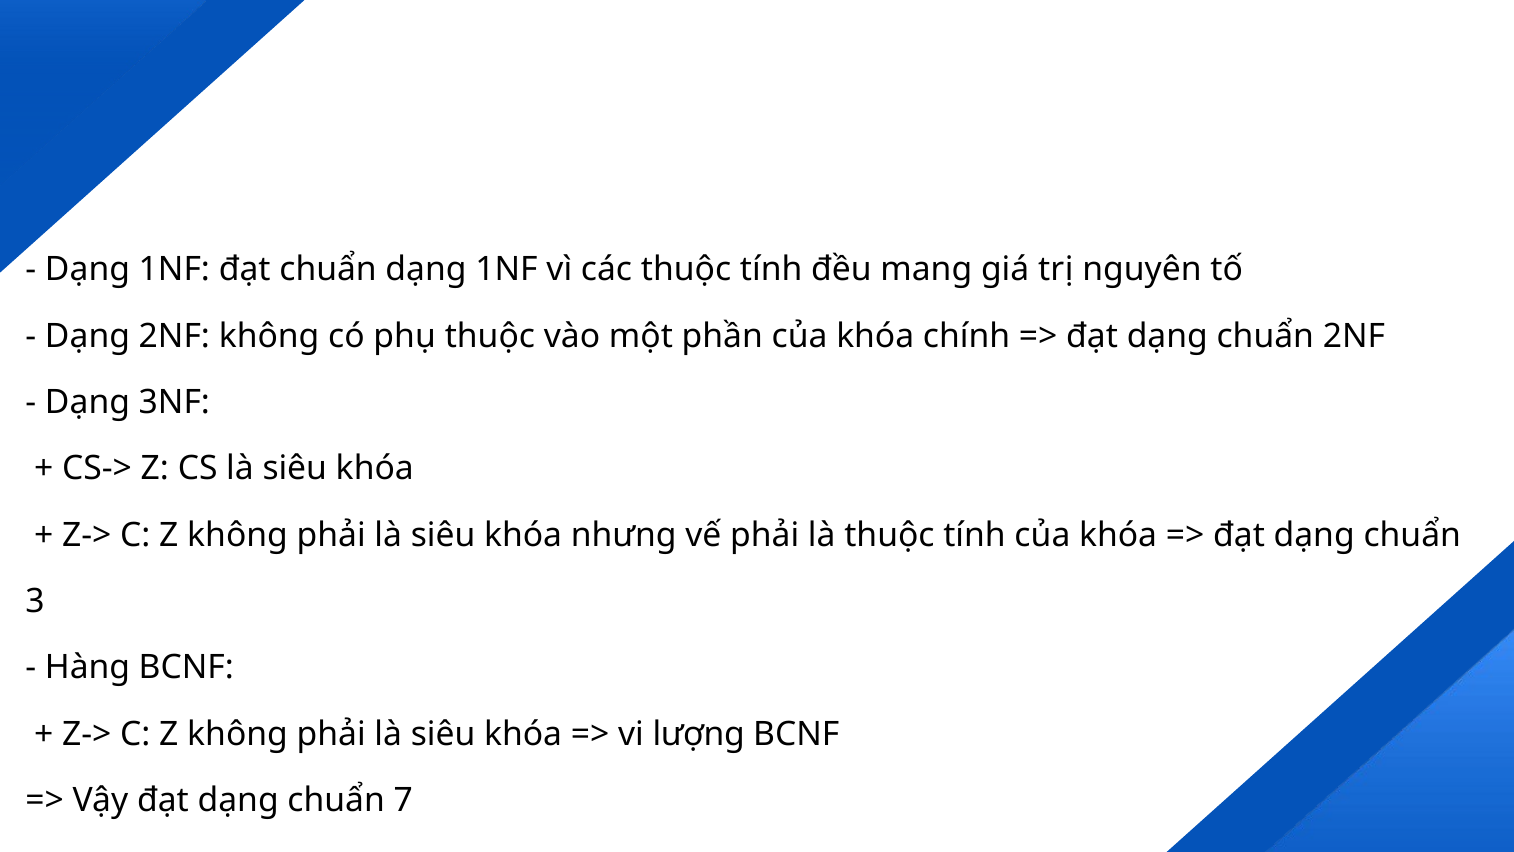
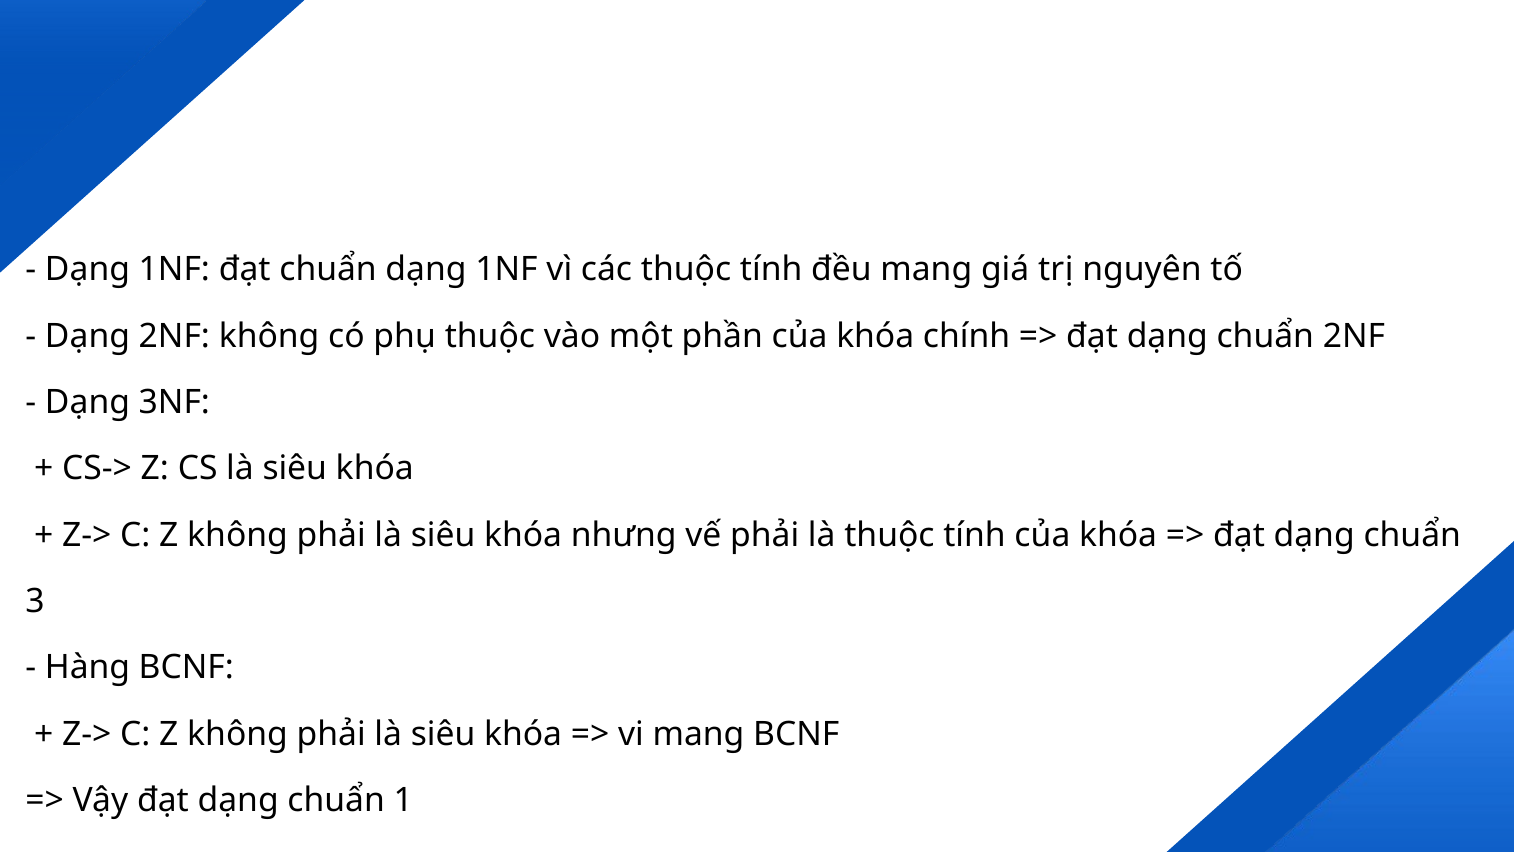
vi lượng: lượng -> mang (699, 734)
7: 7 -> 1 (403, 800)
